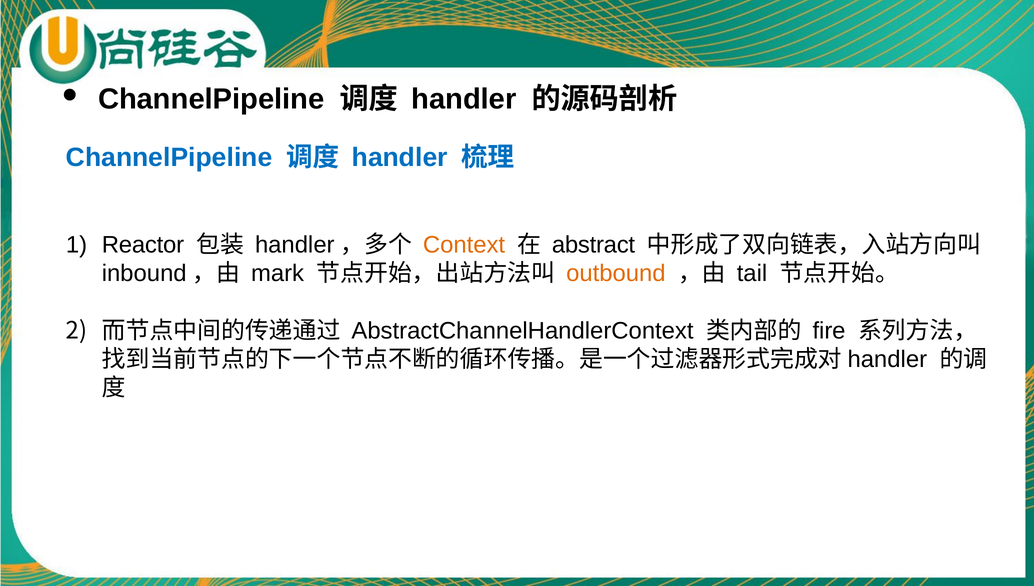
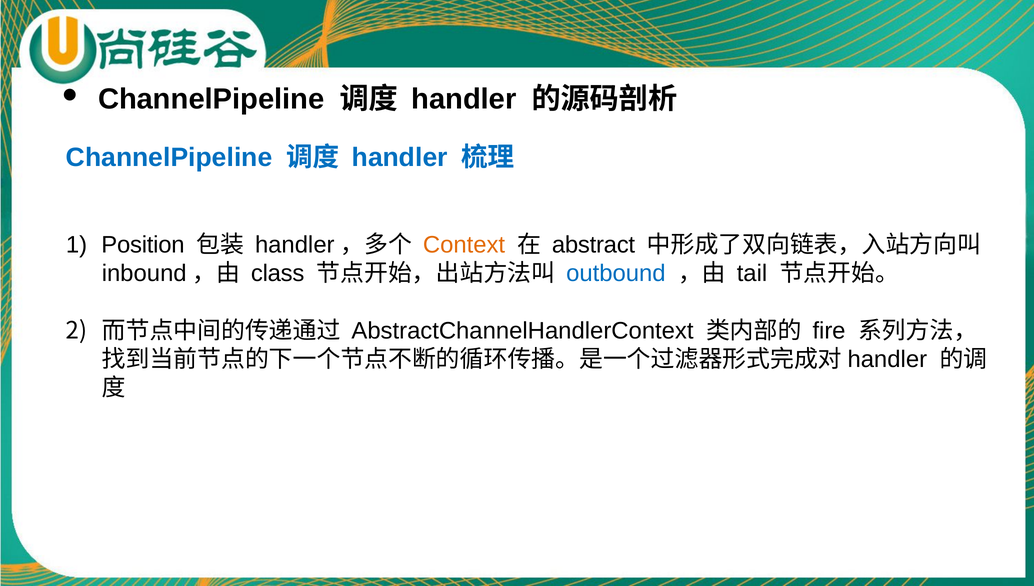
Reactor: Reactor -> Position (143, 245)
mark: mark -> class (278, 274)
outbound colour: orange -> blue (616, 274)
